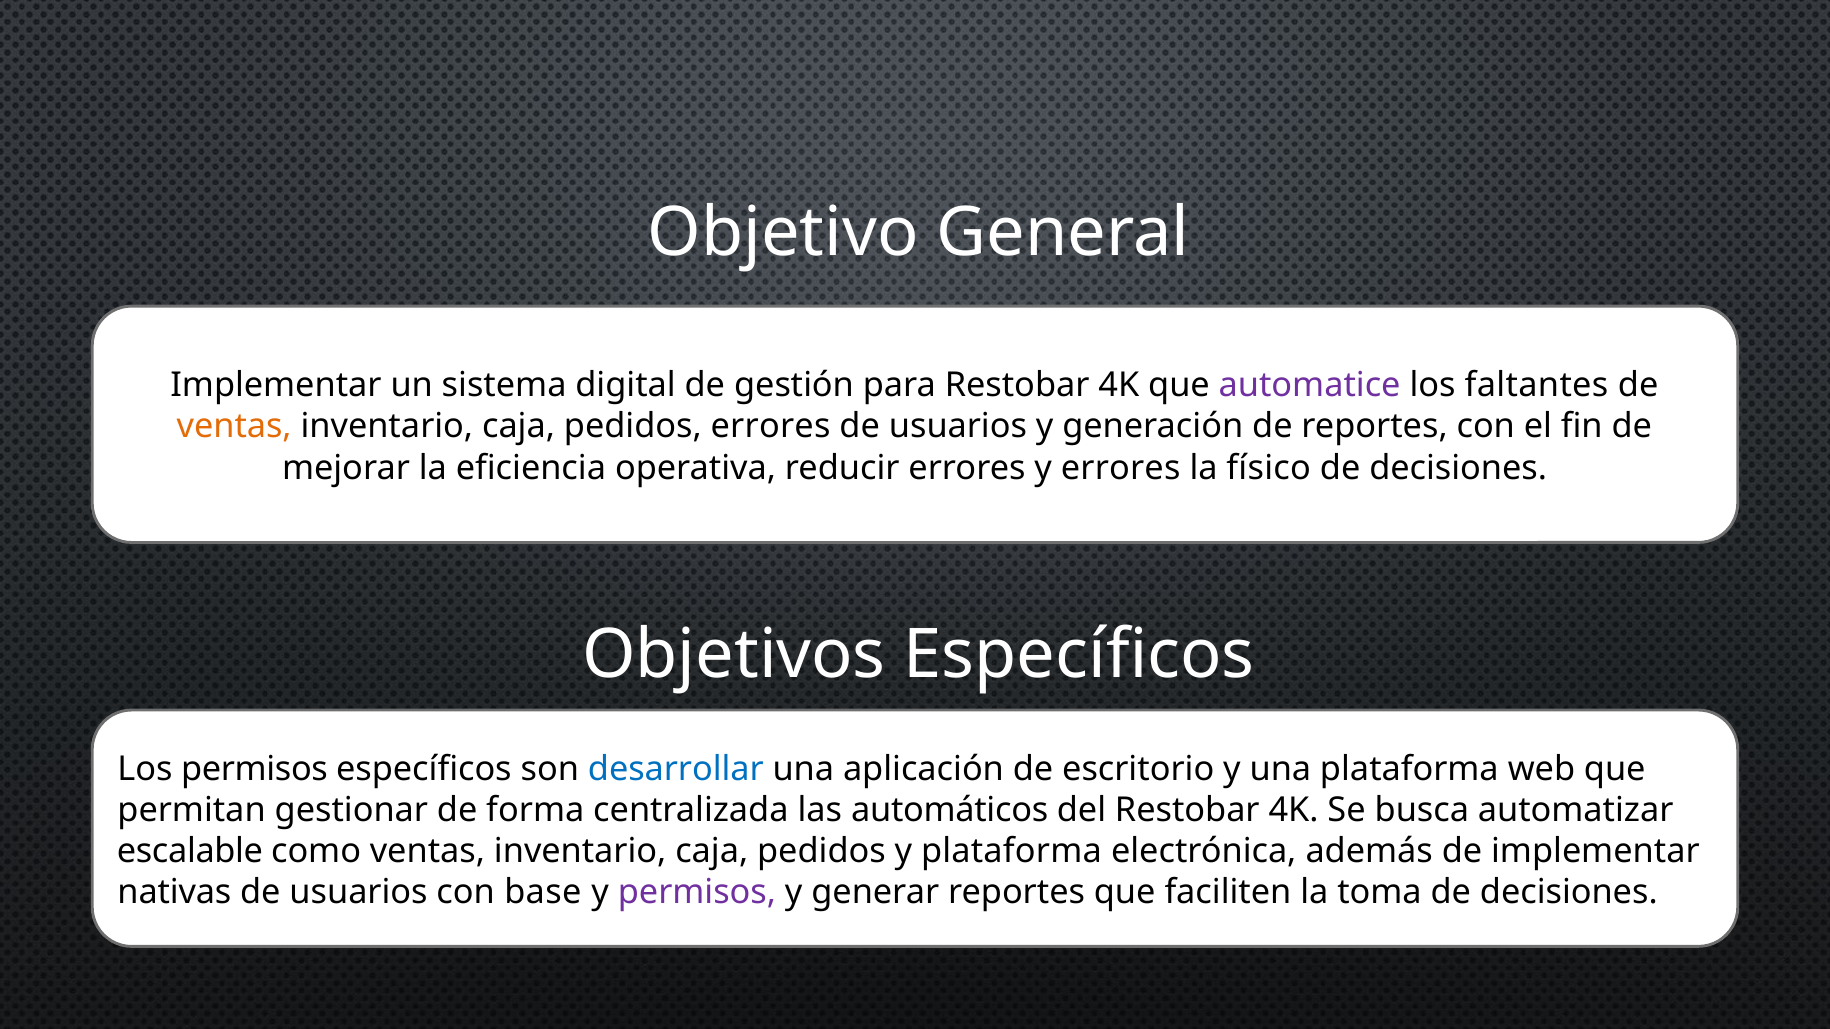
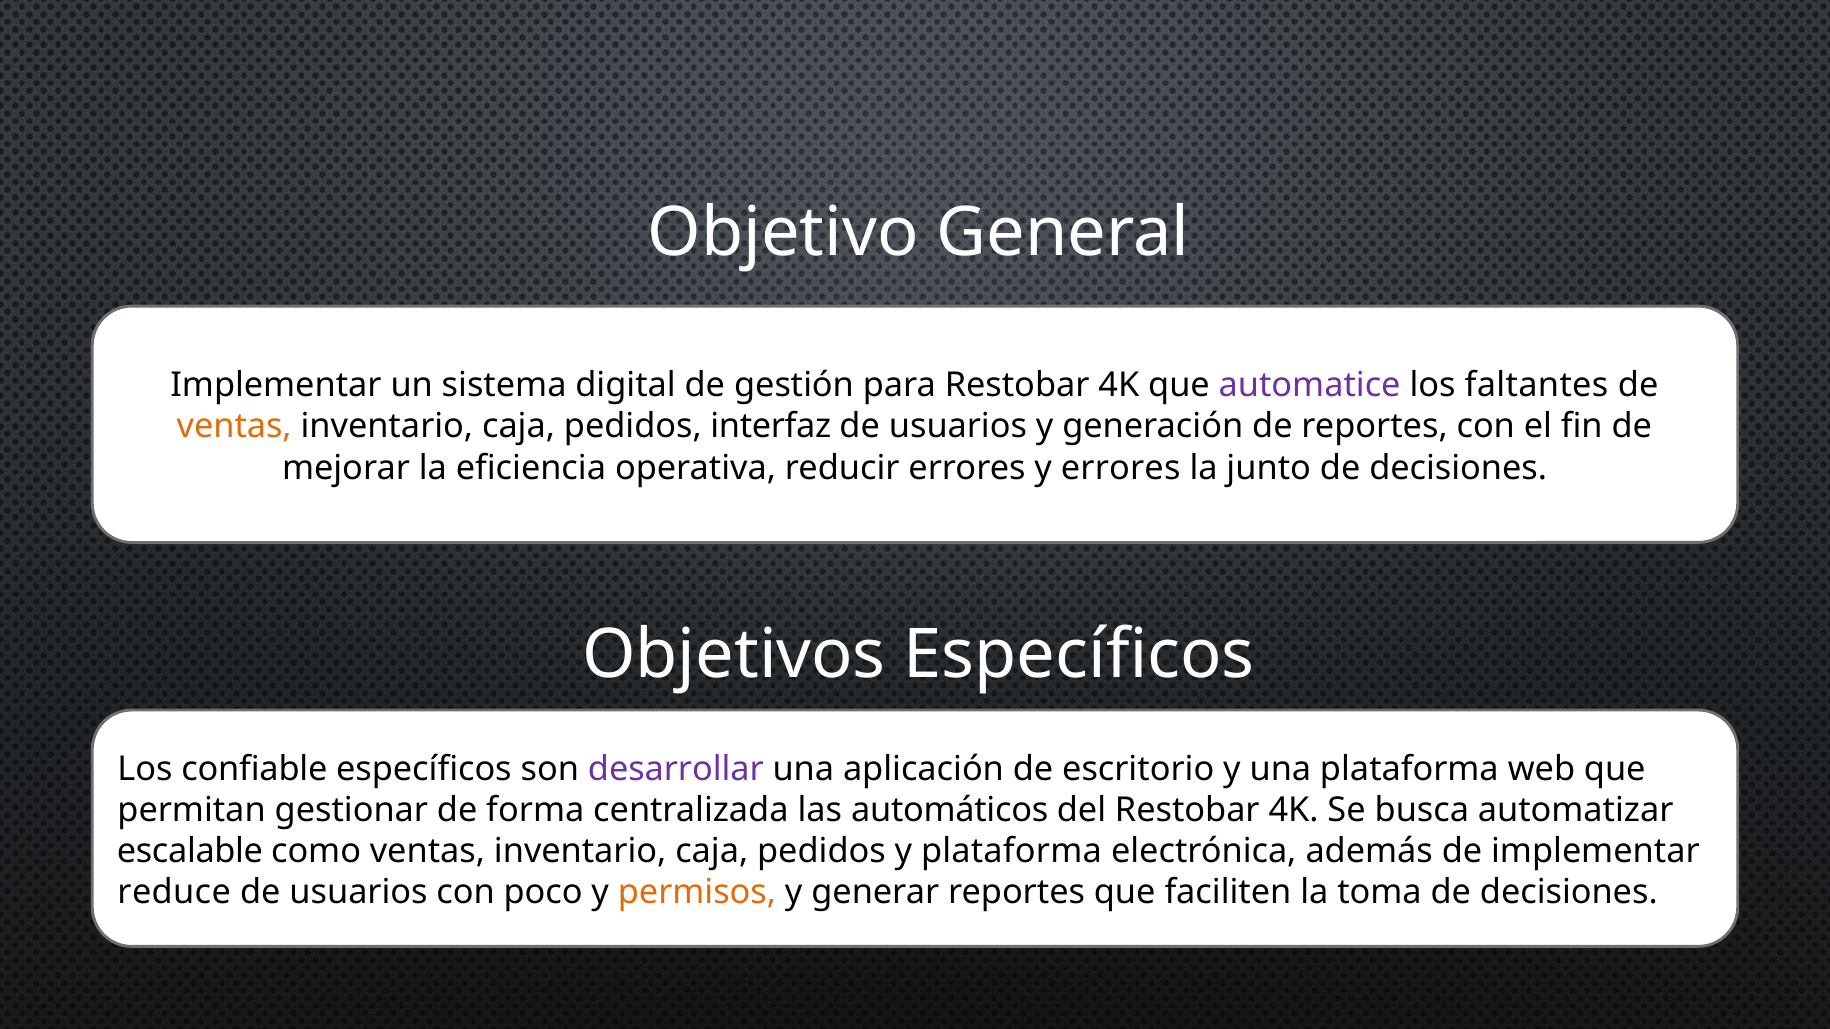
pedidos errores: errores -> interfaz (771, 427)
físico: físico -> junto (1269, 468)
Los permisos: permisos -> confiable (254, 769)
desarrollar colour: blue -> purple (676, 769)
nativas: nativas -> reduce (174, 893)
base: base -> poco (543, 893)
permisos colour: purple -> orange (697, 893)
